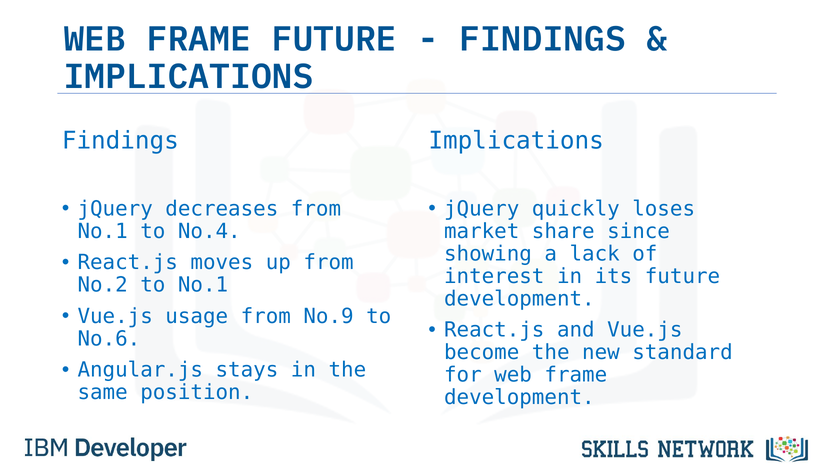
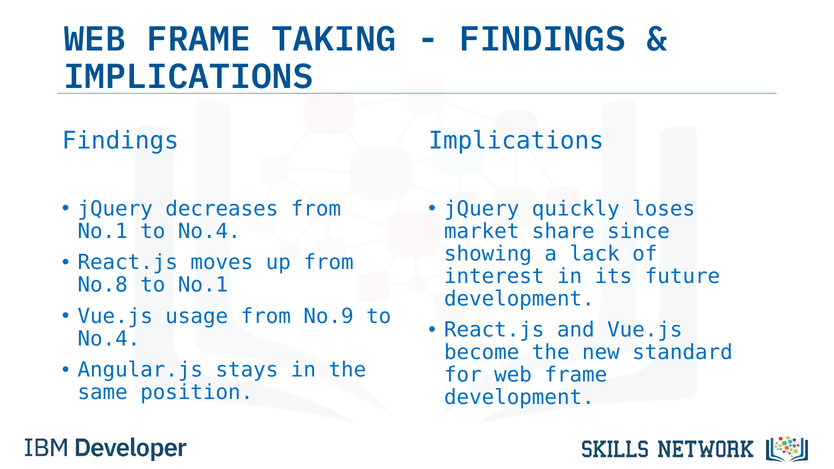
FRAME FUTURE: FUTURE -> TAKING (334, 39)
No.2: No.2 -> No.8 (103, 285)
No.6: No.6 -> No.4 (109, 339)
